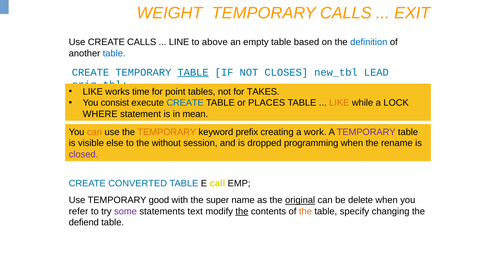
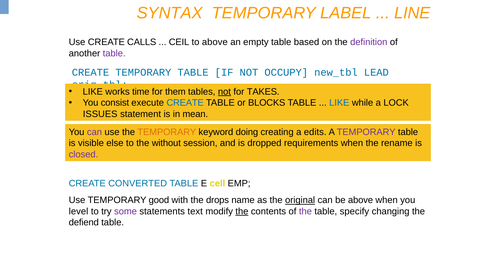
WEIGHT: WEIGHT -> SYNTAX (170, 13)
TEMPORARY CALLS: CALLS -> LABEL (346, 13)
EXIT: EXIT -> LINE (412, 13)
LINE: LINE -> CEIL (179, 42)
definition colour: blue -> purple (369, 42)
table colour: blue -> purple (114, 53)
TABLE underline: present -> none (193, 72)
CLOSES: CLOSES -> OCCUPY (286, 72)
point: point -> them (175, 92)
not underline: none -> present (224, 92)
PLACES: PLACES -> BLOCKS (267, 103)
LIKE colour: orange -> blue (339, 103)
WHERE: WHERE -> ISSUES (100, 114)
can colour: orange -> purple (94, 132)
prefix: prefix -> doing (247, 132)
work: work -> edits (315, 132)
programming: programming -> requirements (311, 143)
call: call -> cell (217, 183)
super: super -> drops (218, 200)
be delete: delete -> above (361, 200)
refer: refer -> level (79, 211)
the colour: orange -> purple (305, 211)
